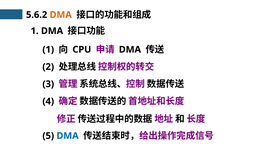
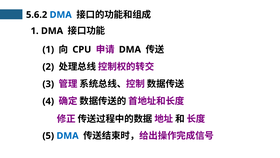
DMA colour: orange -> blue (61, 15)
